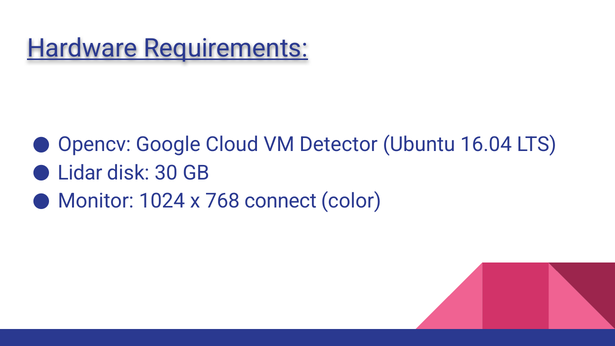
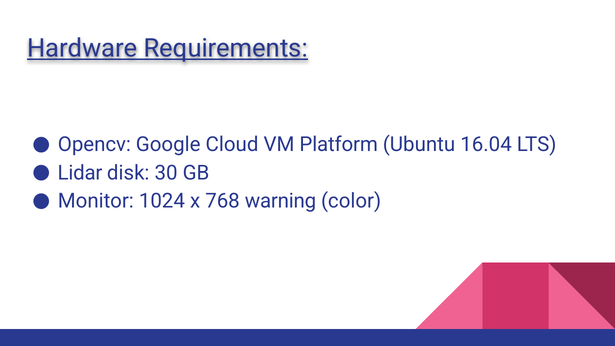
Detector: Detector -> Platform (339, 145)
connect: connect -> warning (281, 201)
